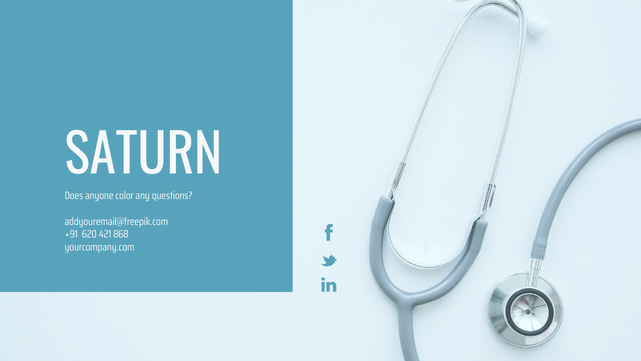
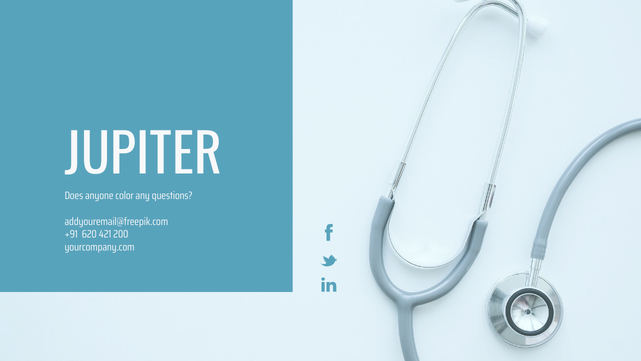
SATURN: SATURN -> JUPITER (143, 156)
868: 868 -> 200 (121, 234)
